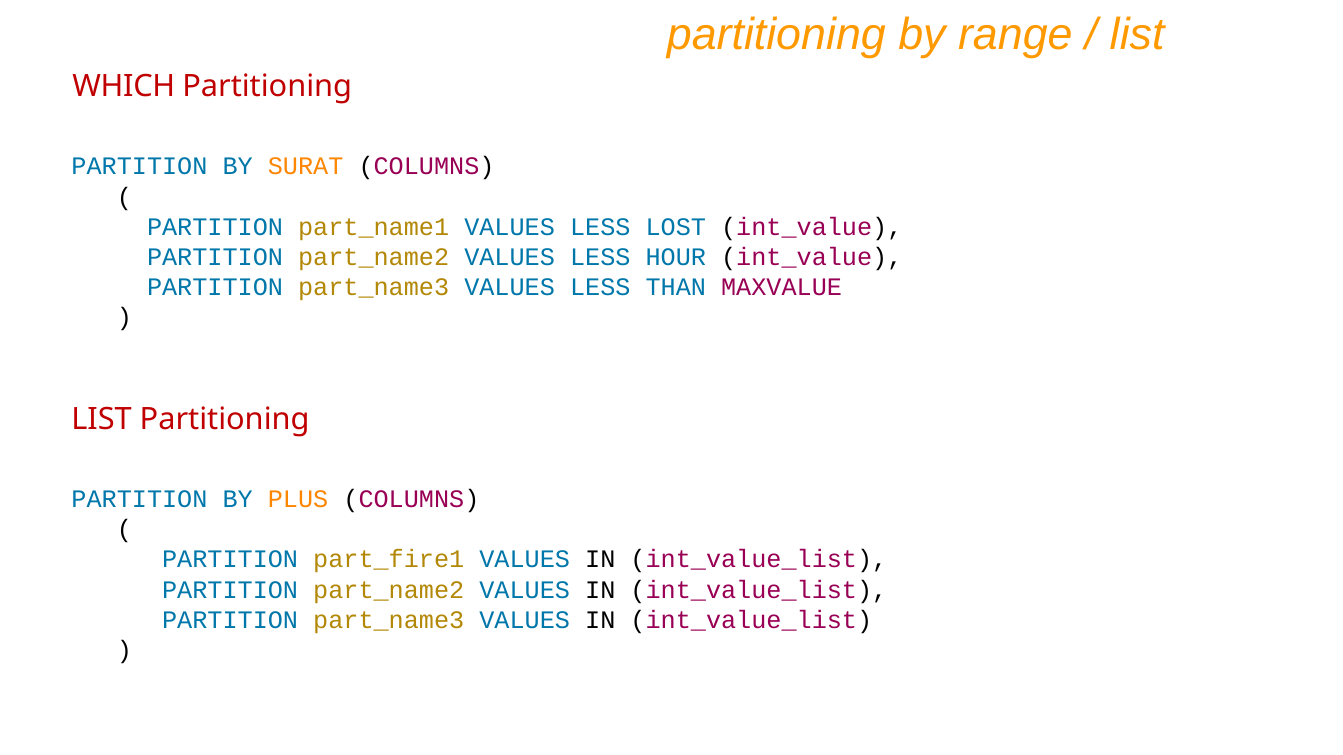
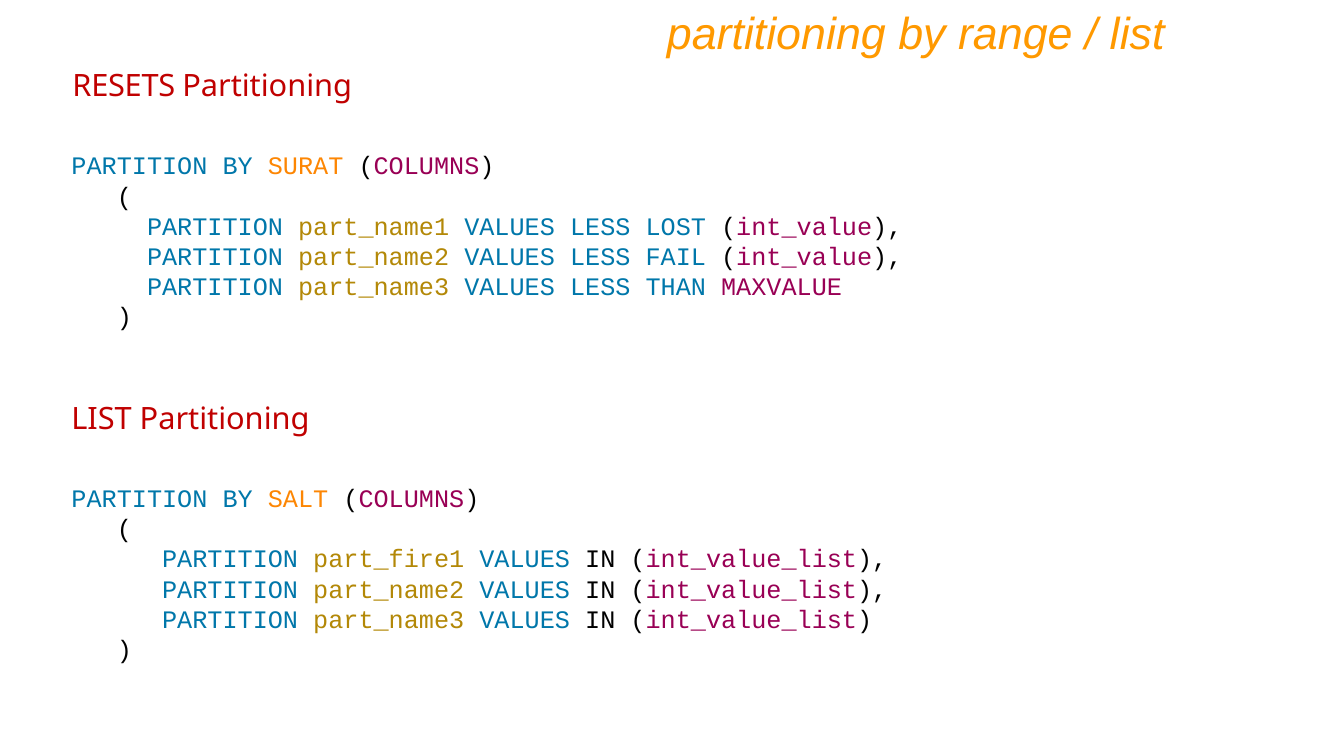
WHICH: WHICH -> RESETS (124, 87)
HOUR: HOUR -> FAIL (676, 257)
PLUS: PLUS -> SALT (298, 499)
